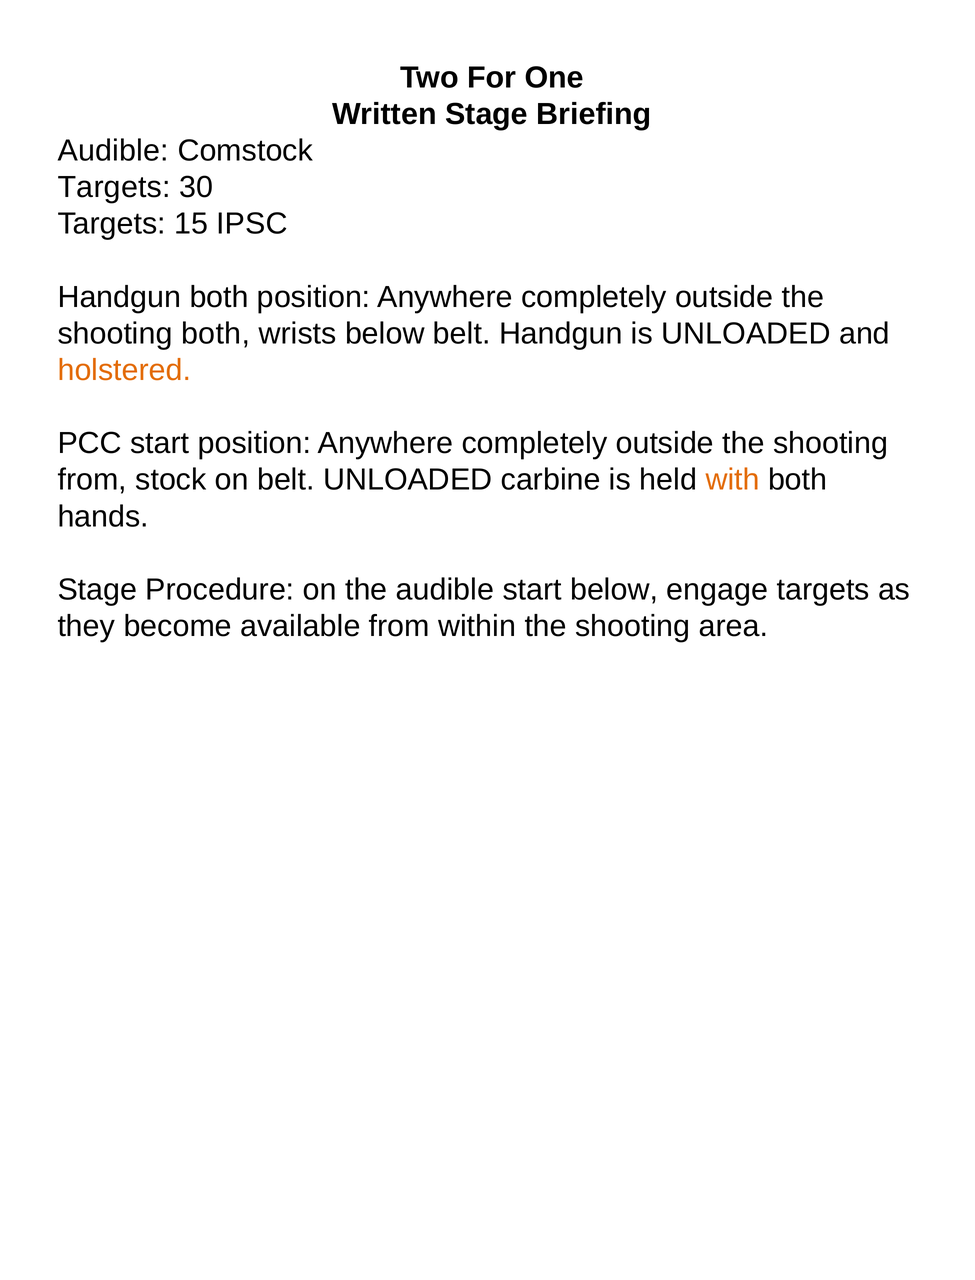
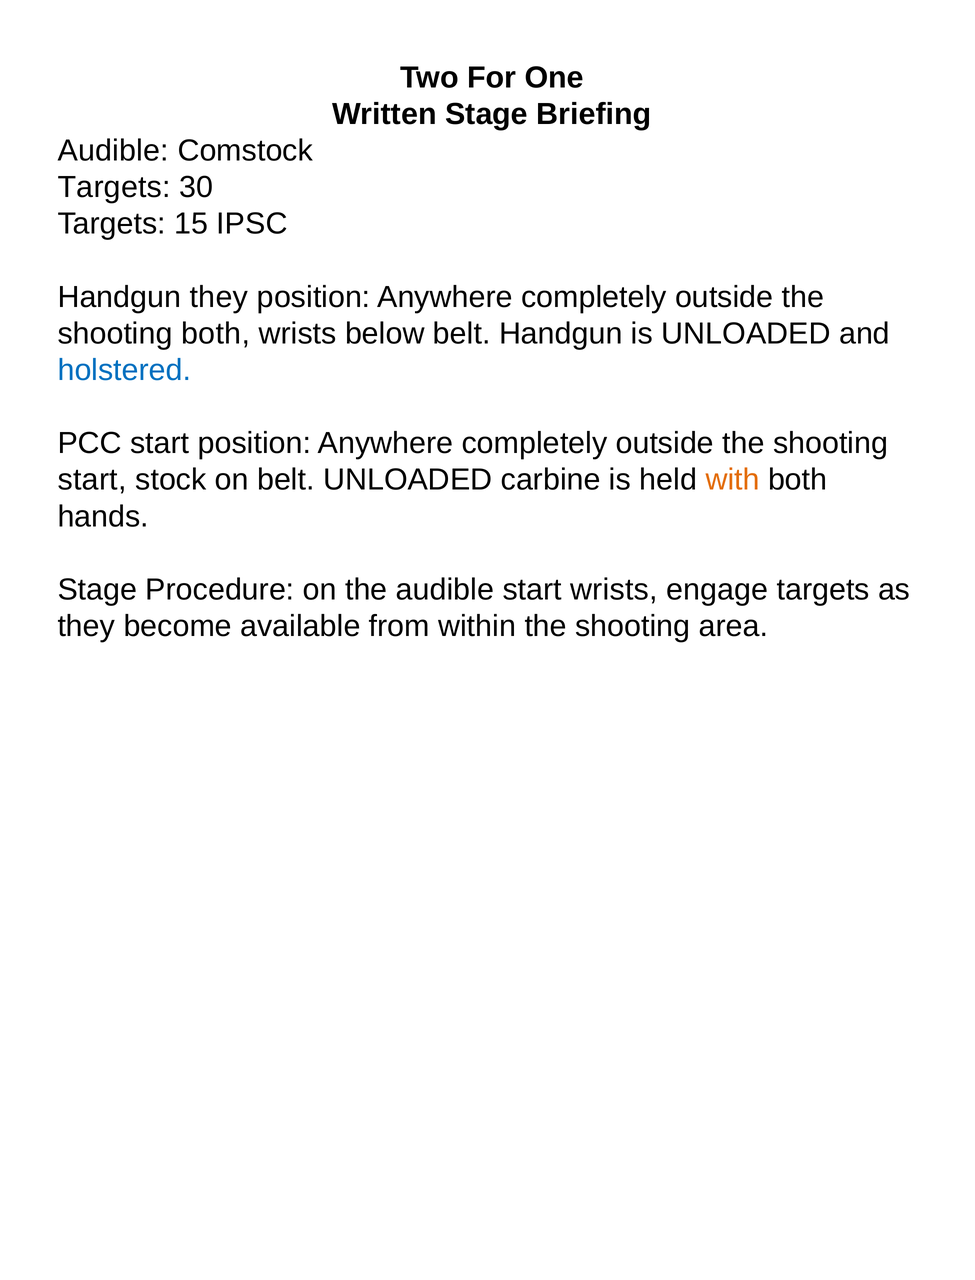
Handgun both: both -> they (219, 297)
holstered colour: orange -> blue (124, 370)
from: from -> start (92, 480)
start below: below -> wrists (614, 589)
